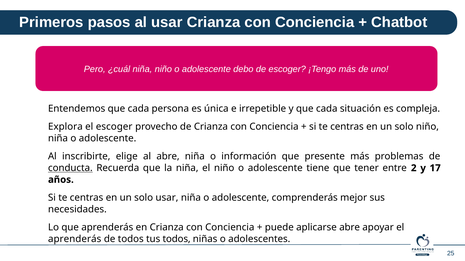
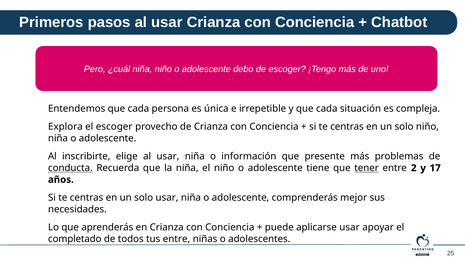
elige al abre: abre -> usar (168, 157)
tener underline: none -> present (367, 168)
aplicarse abre: abre -> usar (350, 228)
aprenderás: aprenderás -> completado (75, 239)
tus todos: todos -> entre (177, 239)
